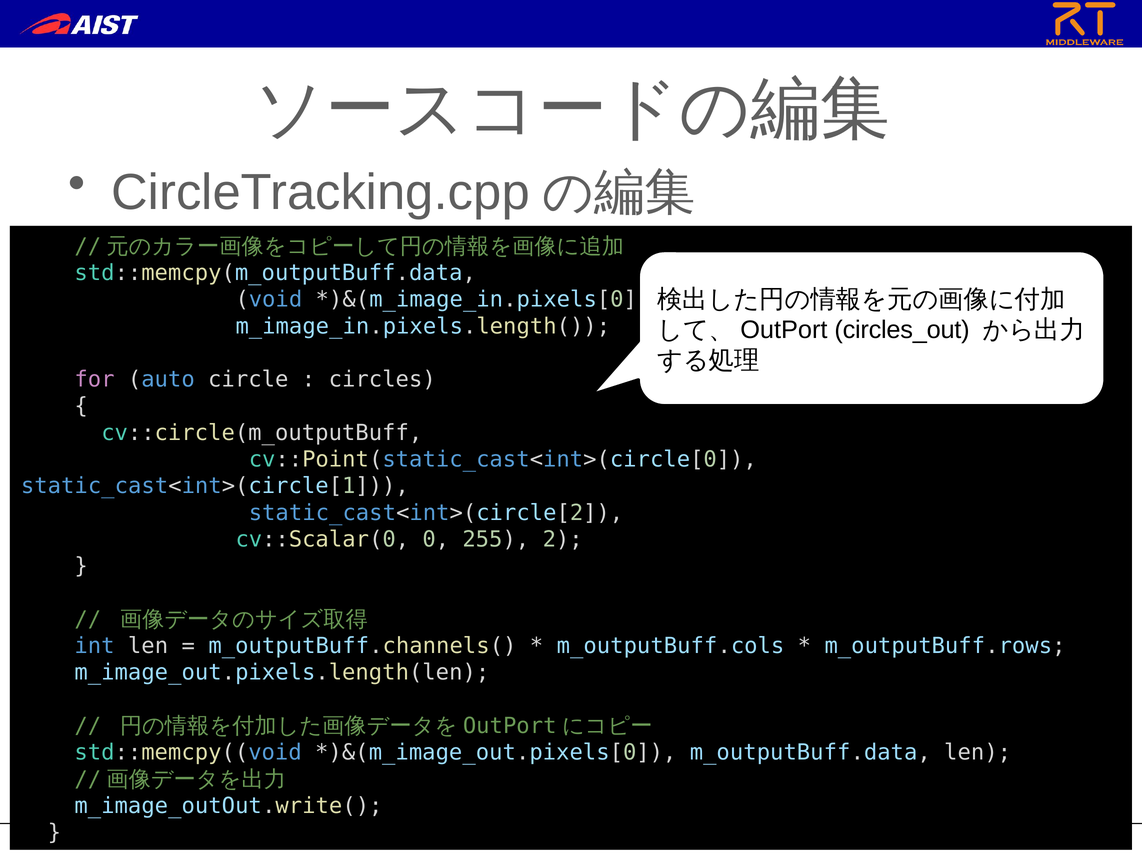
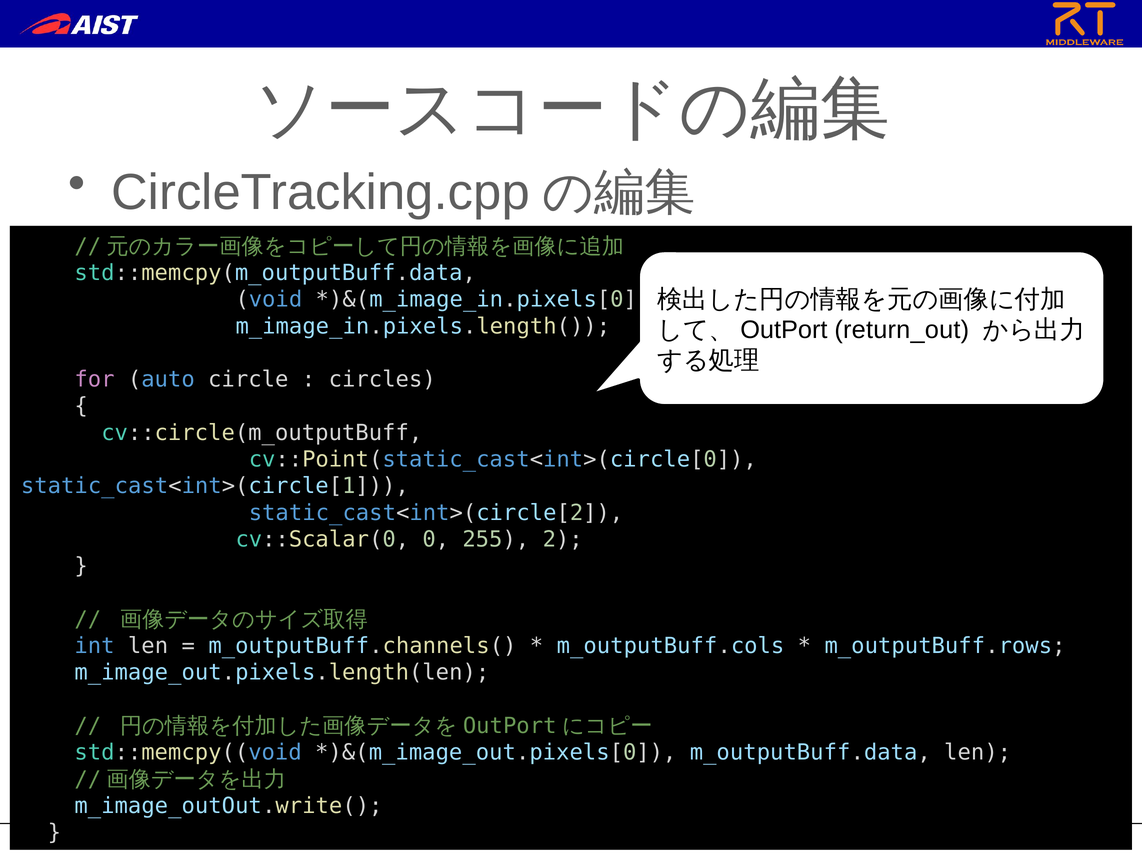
circles_out: circles_out -> return_out (902, 330)
